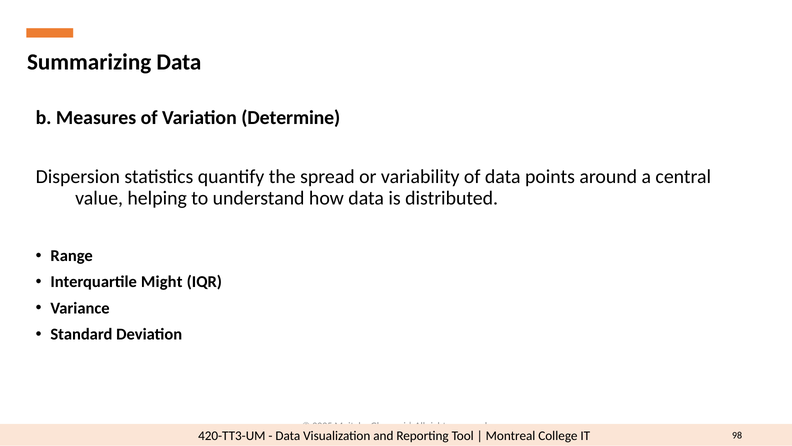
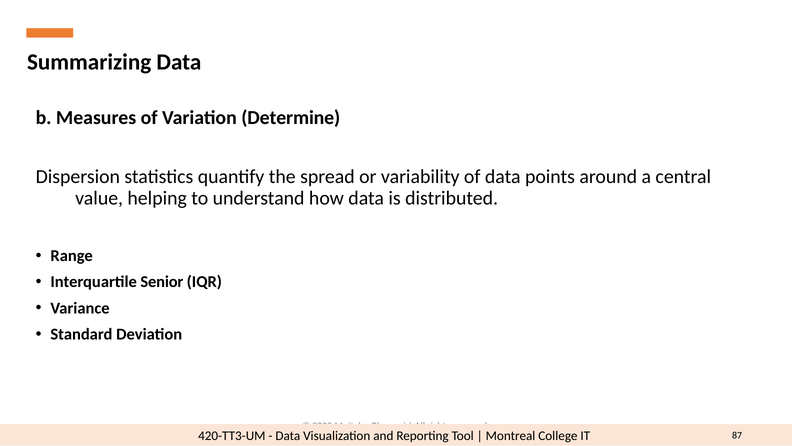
Might: Might -> Senior (162, 282)
98: 98 -> 87 (737, 435)
